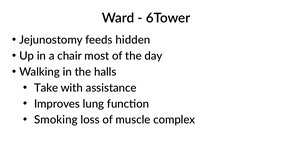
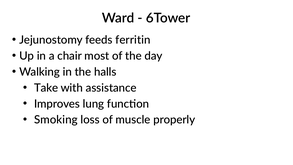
hidden: hidden -> ferritin (133, 40)
complex: complex -> properly (174, 120)
